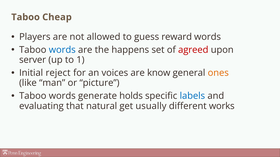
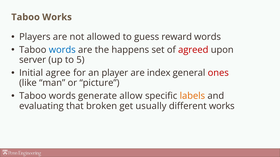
Taboo Cheap: Cheap -> Works (57, 17)
1: 1 -> 5 (80, 60)
reject: reject -> agree (58, 73)
voices: voices -> player (115, 73)
know: know -> index (159, 73)
ones colour: orange -> red (218, 73)
holds: holds -> allow (131, 96)
labels colour: blue -> orange (192, 96)
natural: natural -> broken (102, 106)
